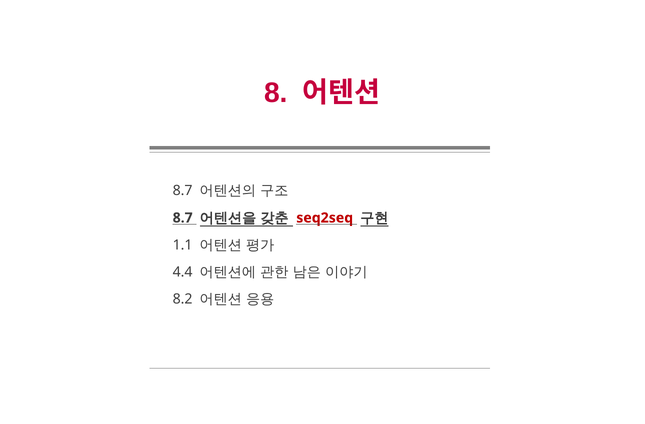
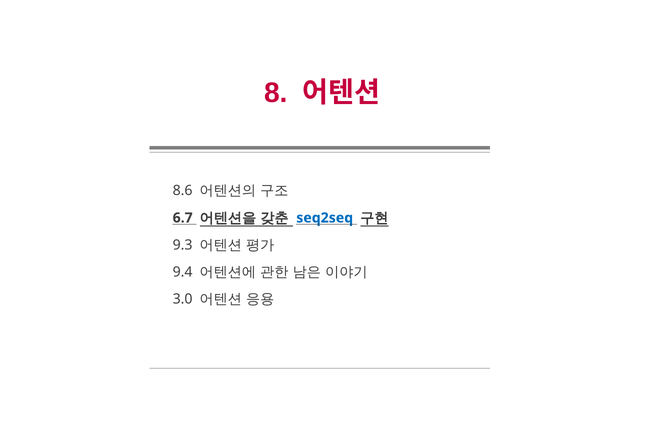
8.7: 8.7 -> 8.6 (183, 191)
8.7: 8.7 -> 6.7 (183, 218)
seq2seq colour: red -> blue (325, 218)
1.1: 1.1 -> 9.3 (183, 245)
4.4: 4.4 -> 9.4 (183, 272)
8.2: 8.2 -> 3.0 (183, 299)
